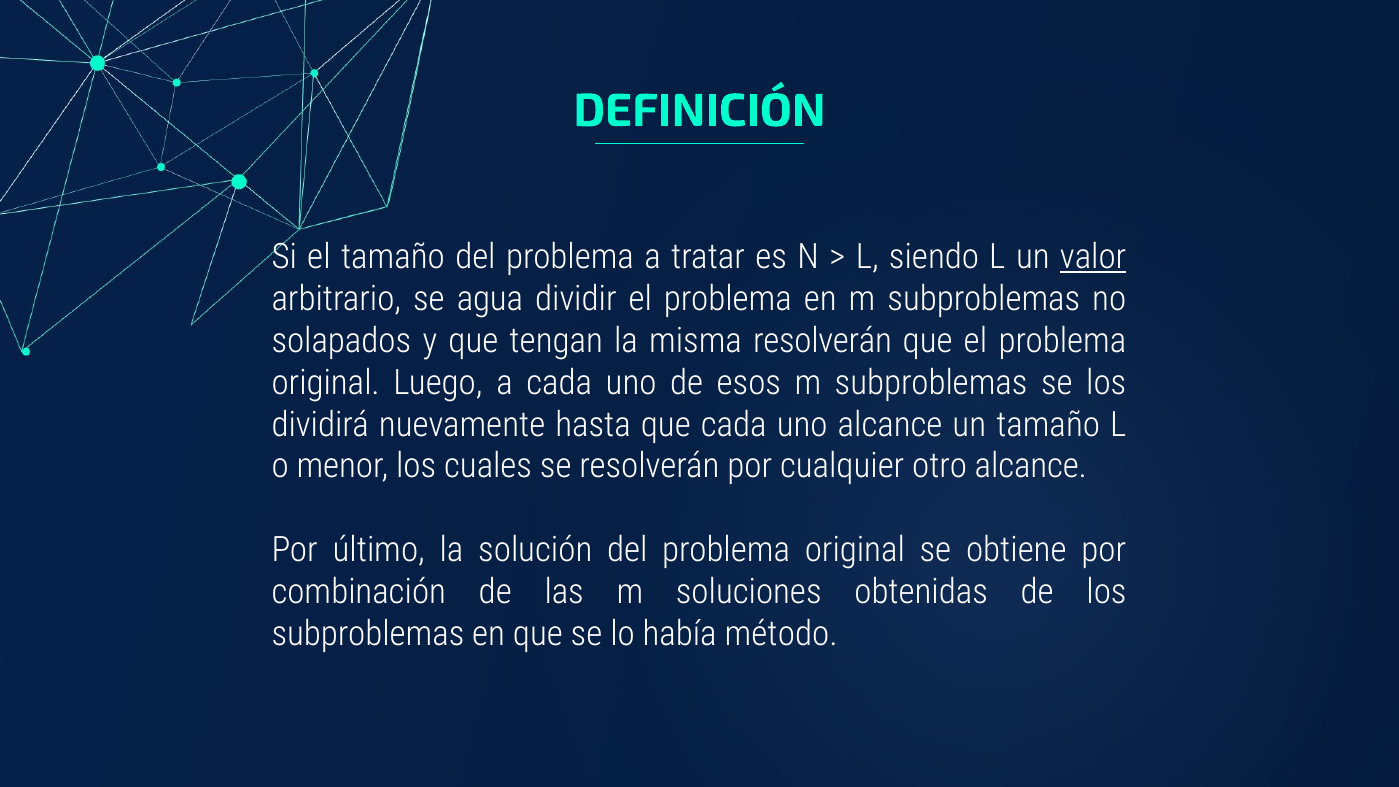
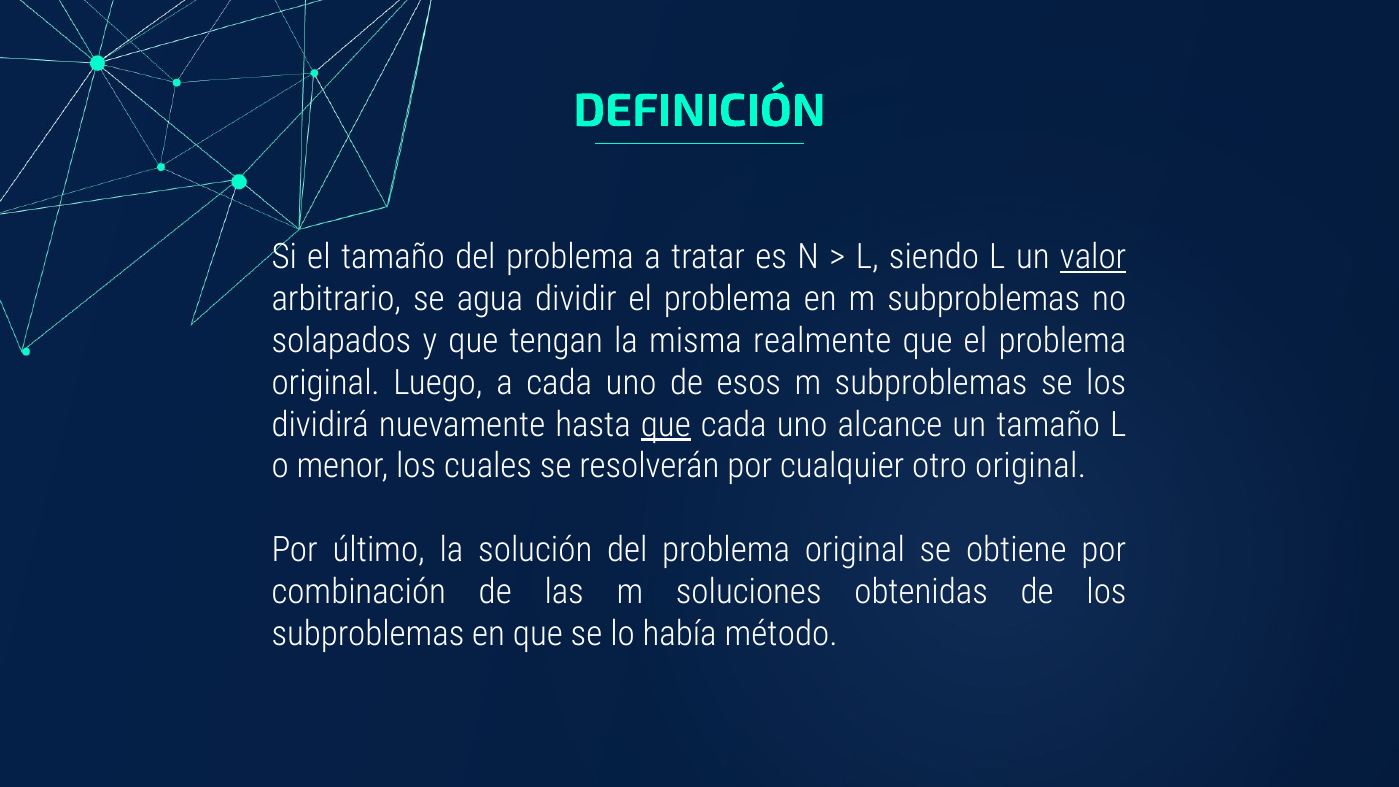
misma resolverán: resolverán -> realmente (822, 341)
que underline: none -> present (666, 424)
otro alcance: alcance -> original (1031, 466)
